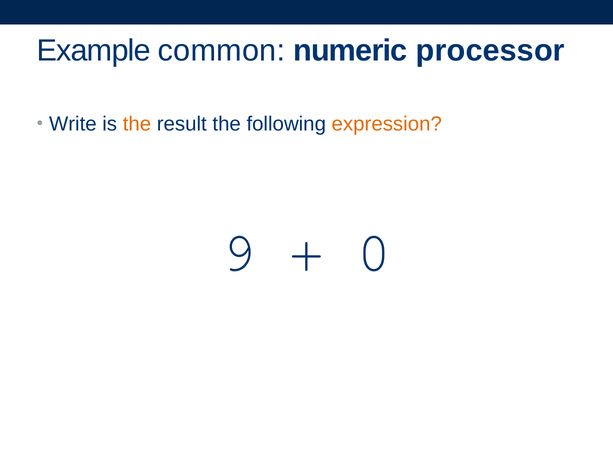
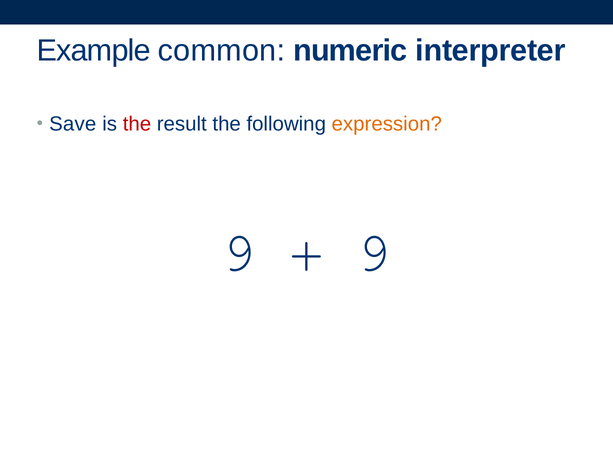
processor: processor -> interpreter (491, 51)
Write: Write -> Save (73, 124)
the colour: orange -> red (137, 124)
0: 0 -> 9 (374, 252)
